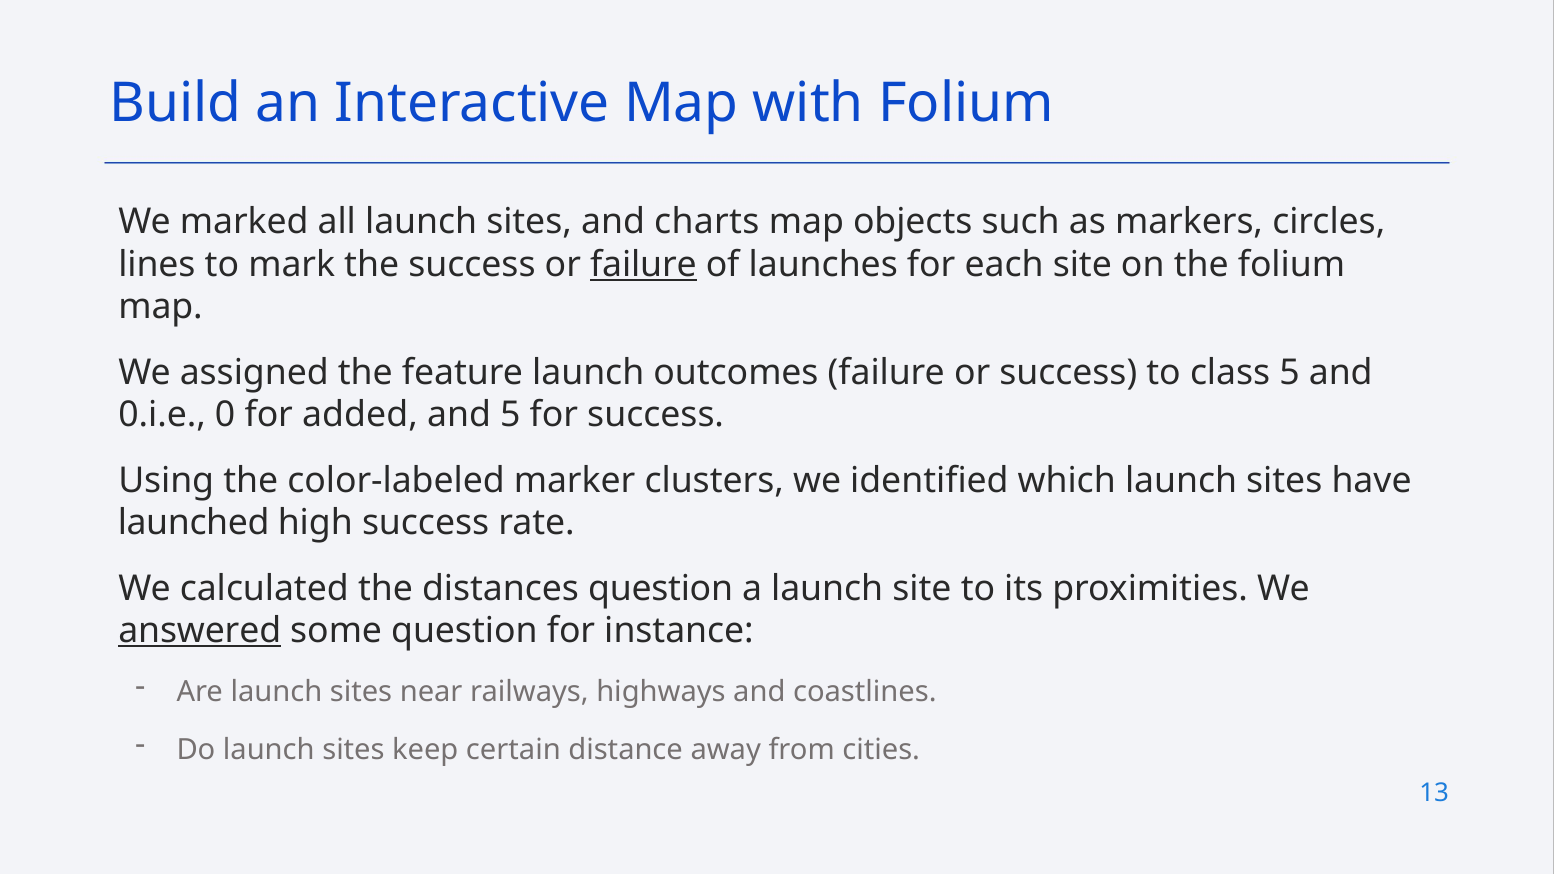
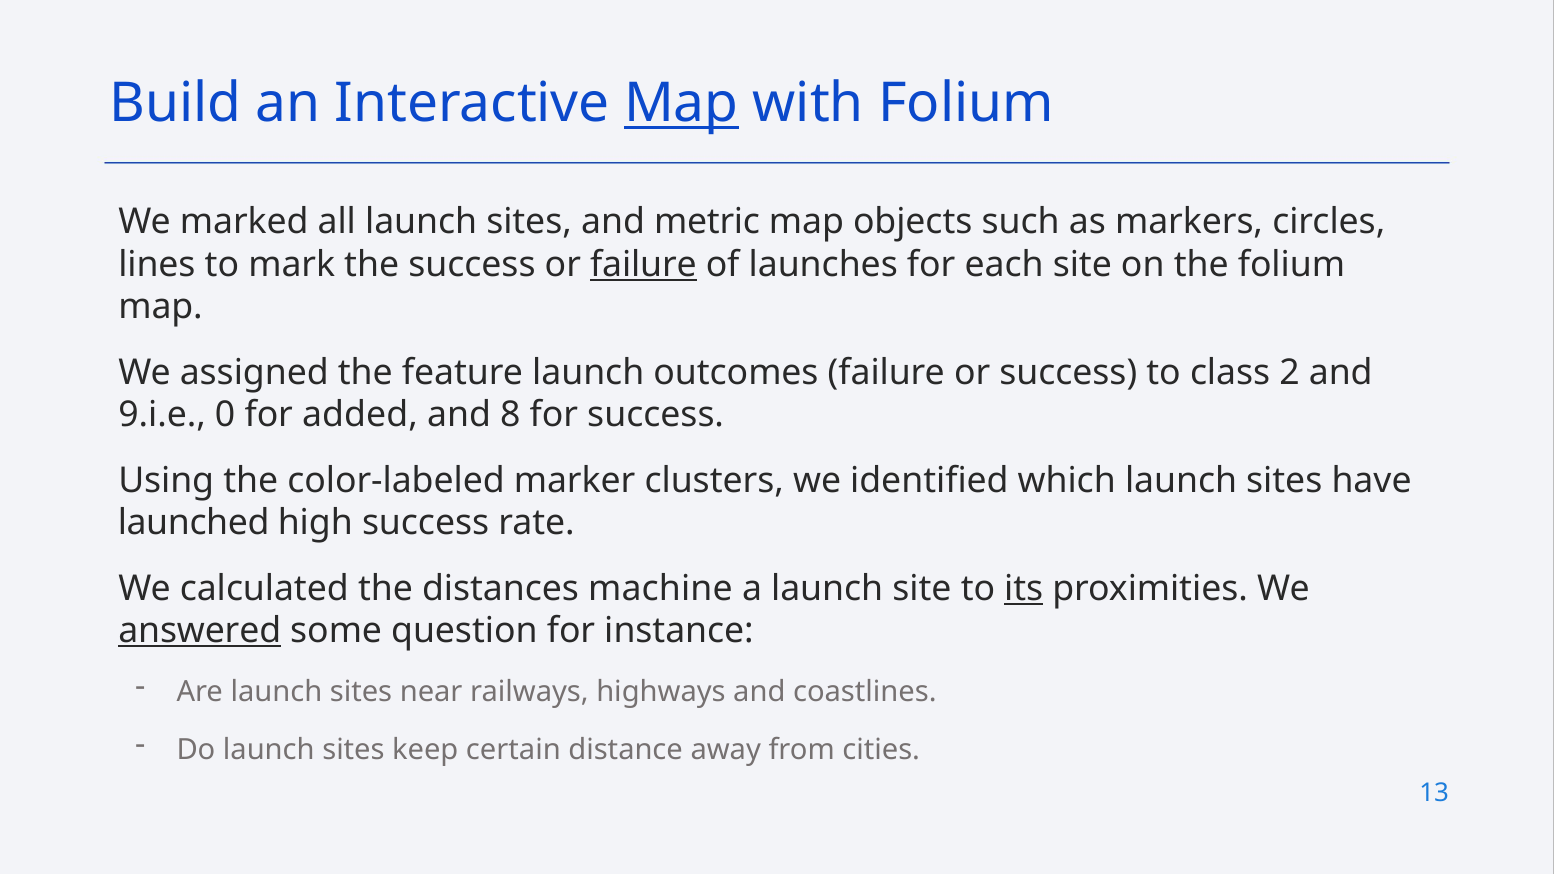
Map underline: none -> present (681, 104)
charts: charts -> metric (707, 222)
class 5: 5 -> 2 (1289, 372)
0.i.e: 0.i.e -> 9.i.e (162, 415)
and 5: 5 -> 8 (510, 415)
distances question: question -> machine (660, 588)
its underline: none -> present (1024, 588)
